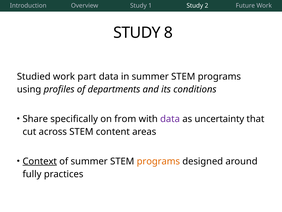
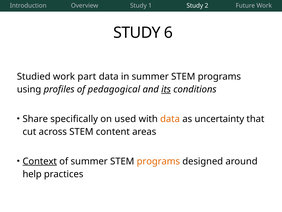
8: 8 -> 6 (168, 33)
departments: departments -> pedagogical (114, 89)
its underline: none -> present (166, 89)
from: from -> used (125, 119)
data colour: purple -> orange (170, 119)
fully: fully -> help (32, 174)
